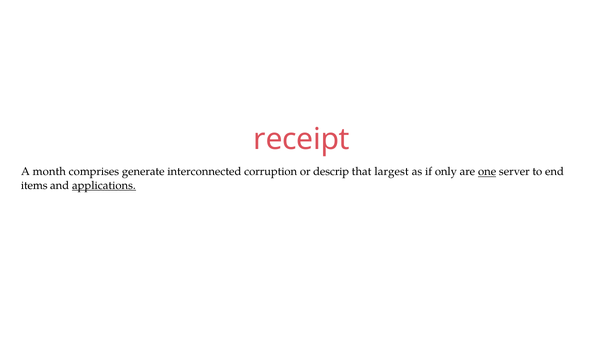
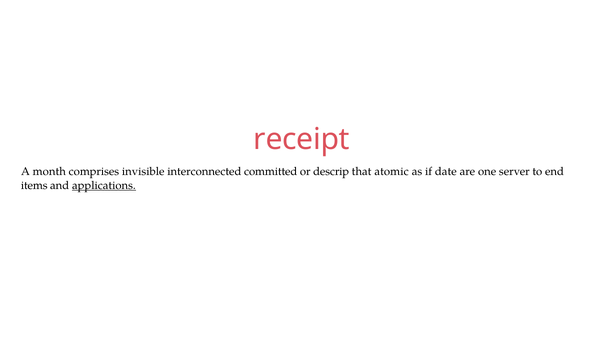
generate: generate -> invisible (143, 172)
corruption: corruption -> committed (271, 172)
largest: largest -> atomic (392, 172)
only: only -> date (446, 172)
one underline: present -> none (487, 172)
